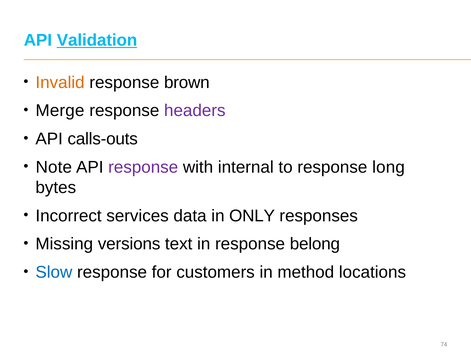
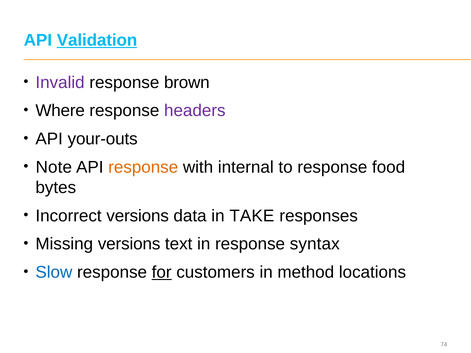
Invalid colour: orange -> purple (60, 83)
Merge: Merge -> Where (60, 111)
calls-outs: calls-outs -> your-outs (103, 139)
response colour: purple -> orange (143, 167)
long: long -> food (389, 167)
Incorrect services: services -> versions (138, 216)
ONLY: ONLY -> TAKE (252, 216)
belong: belong -> syntax (315, 244)
for underline: none -> present (162, 272)
